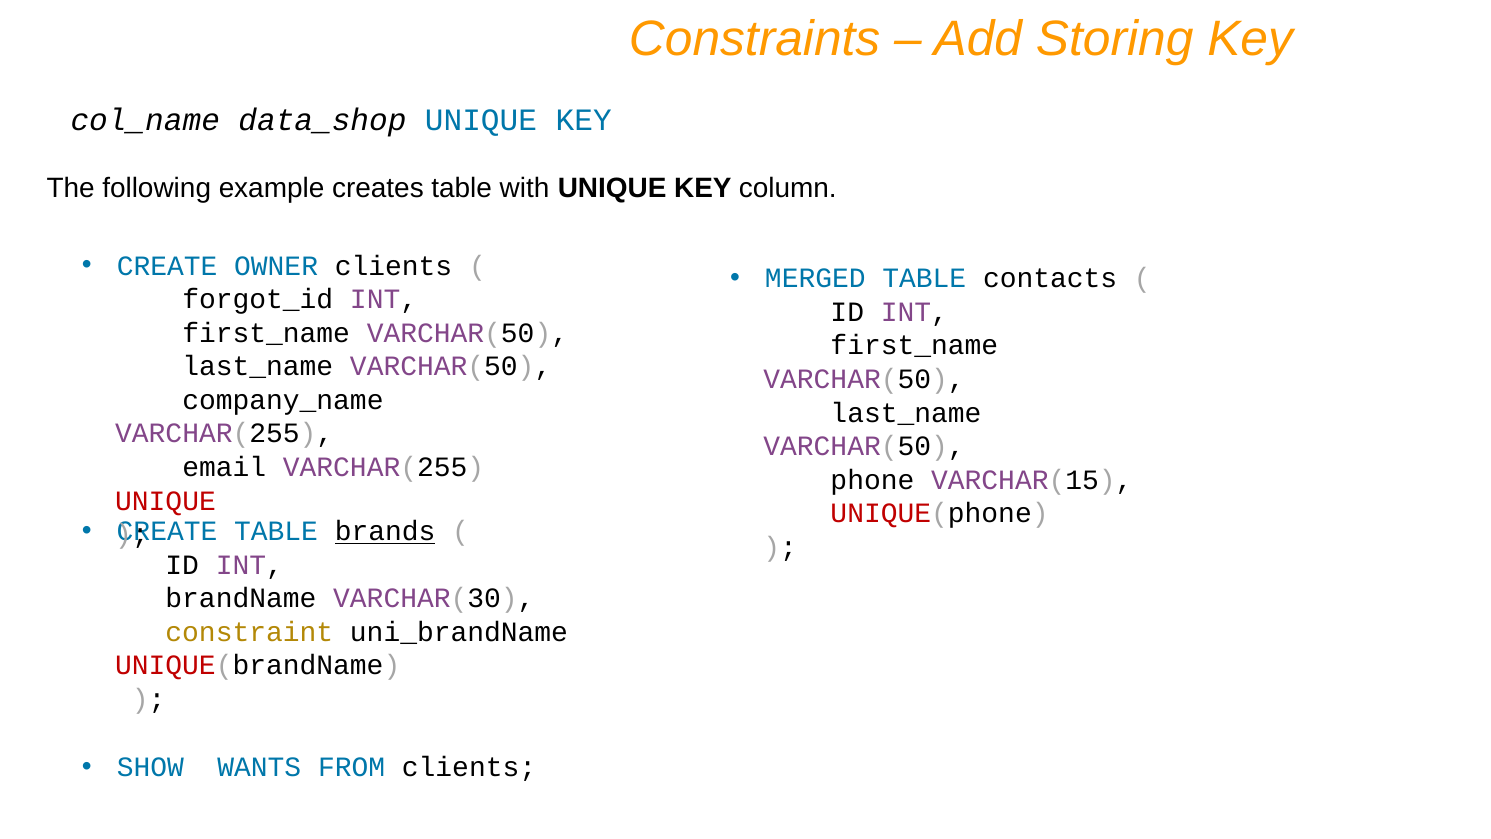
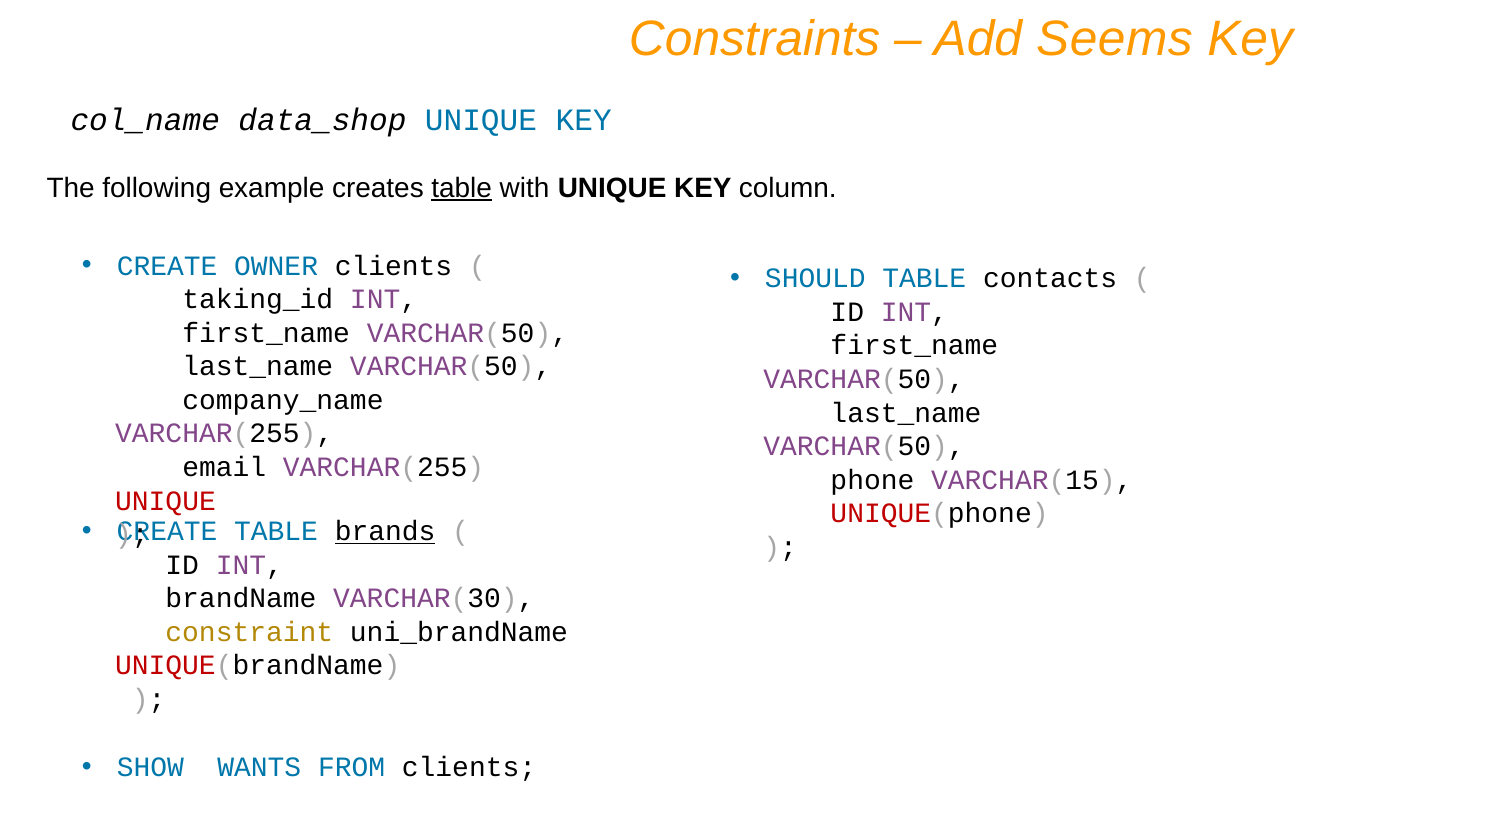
Storing: Storing -> Seems (1115, 39)
table underline: none -> present (462, 188)
MERGED: MERGED -> SHOULD (815, 278)
forgot_id: forgot_id -> taking_id (258, 299)
